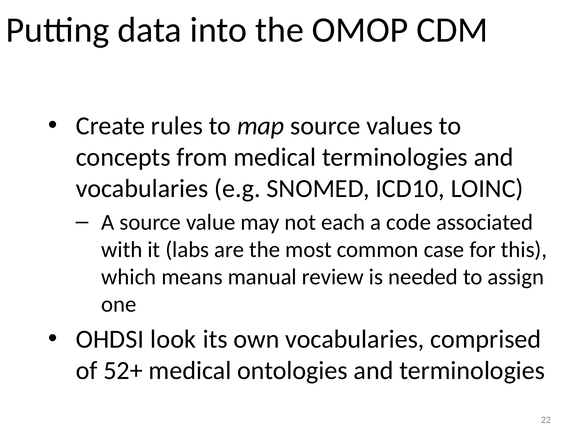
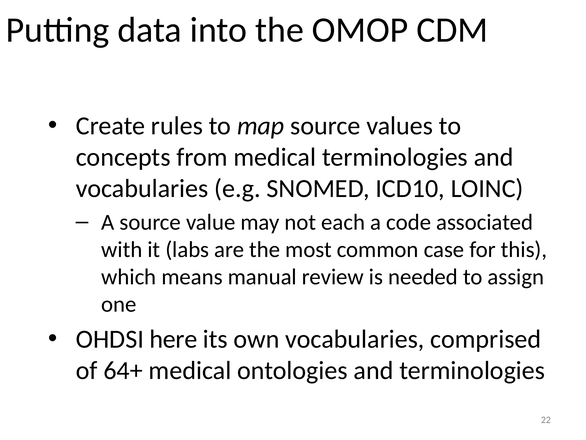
look: look -> here (173, 339)
52+: 52+ -> 64+ (123, 370)
